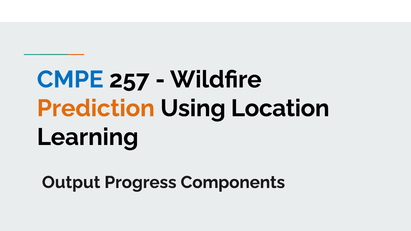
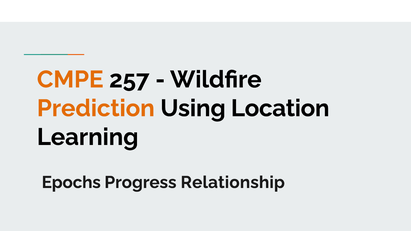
CMPE colour: blue -> orange (70, 80)
Output: Output -> Epochs (71, 183)
Components: Components -> Relationship (233, 183)
